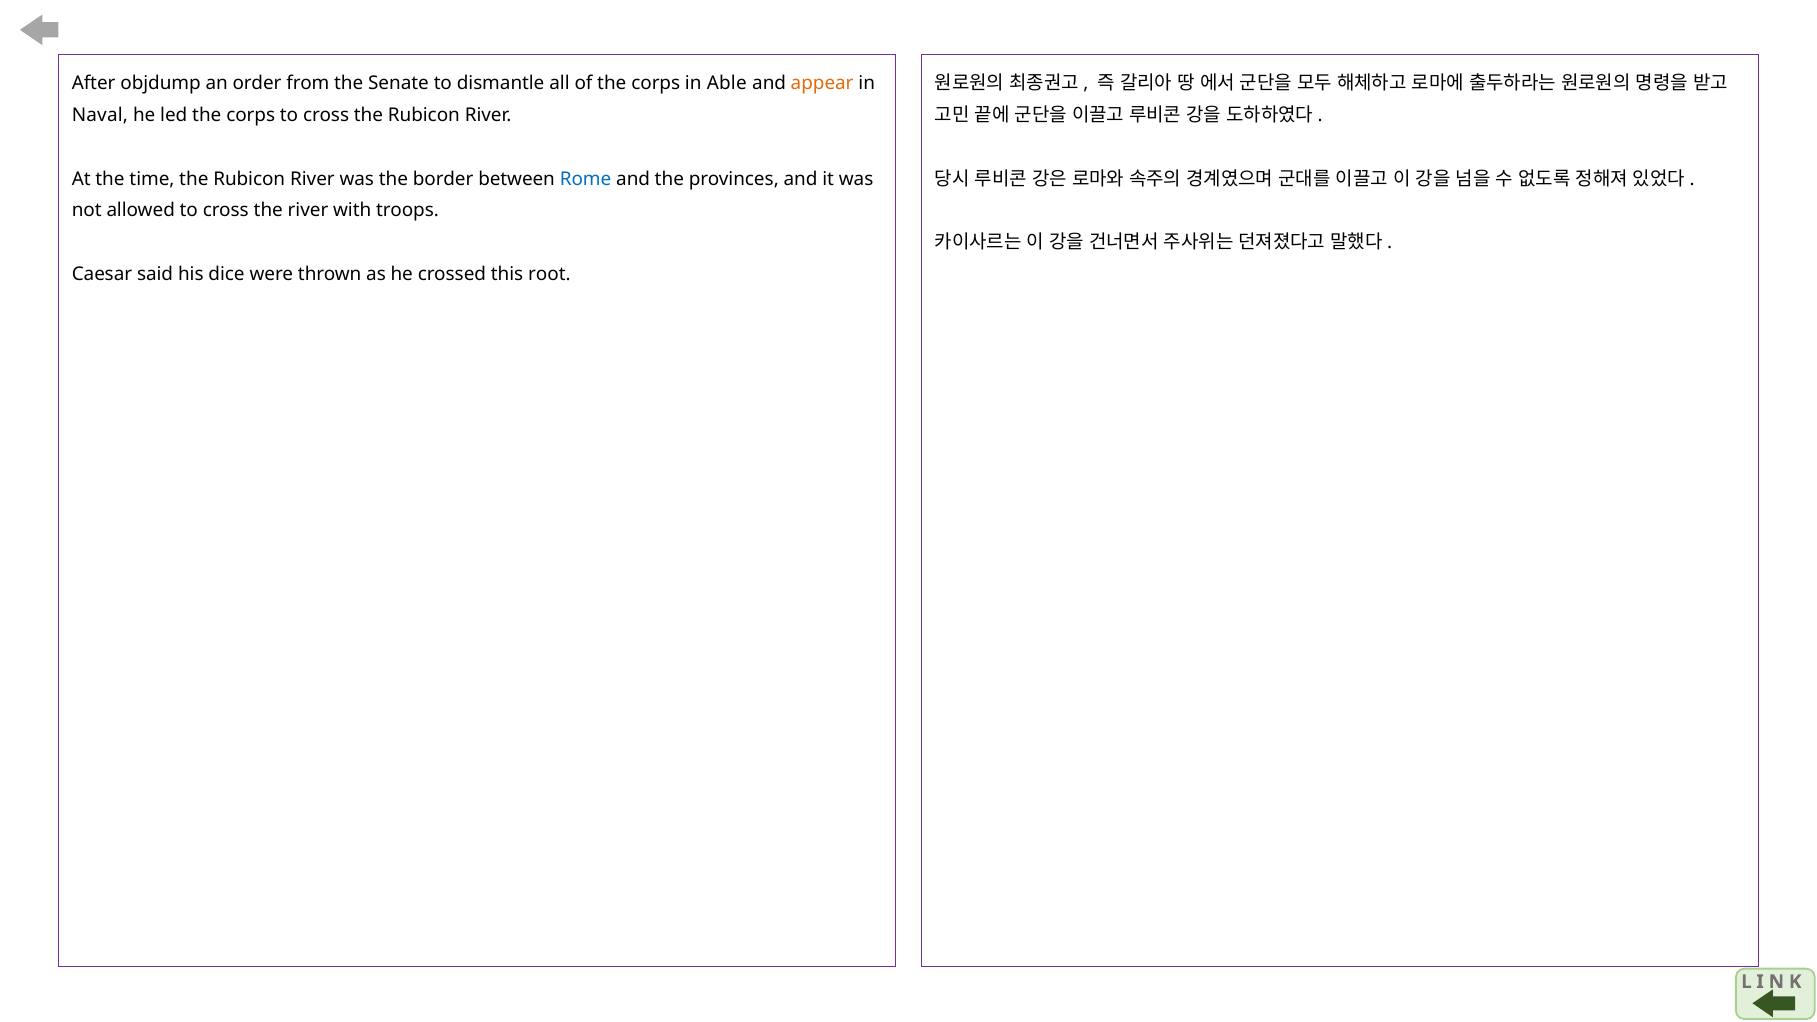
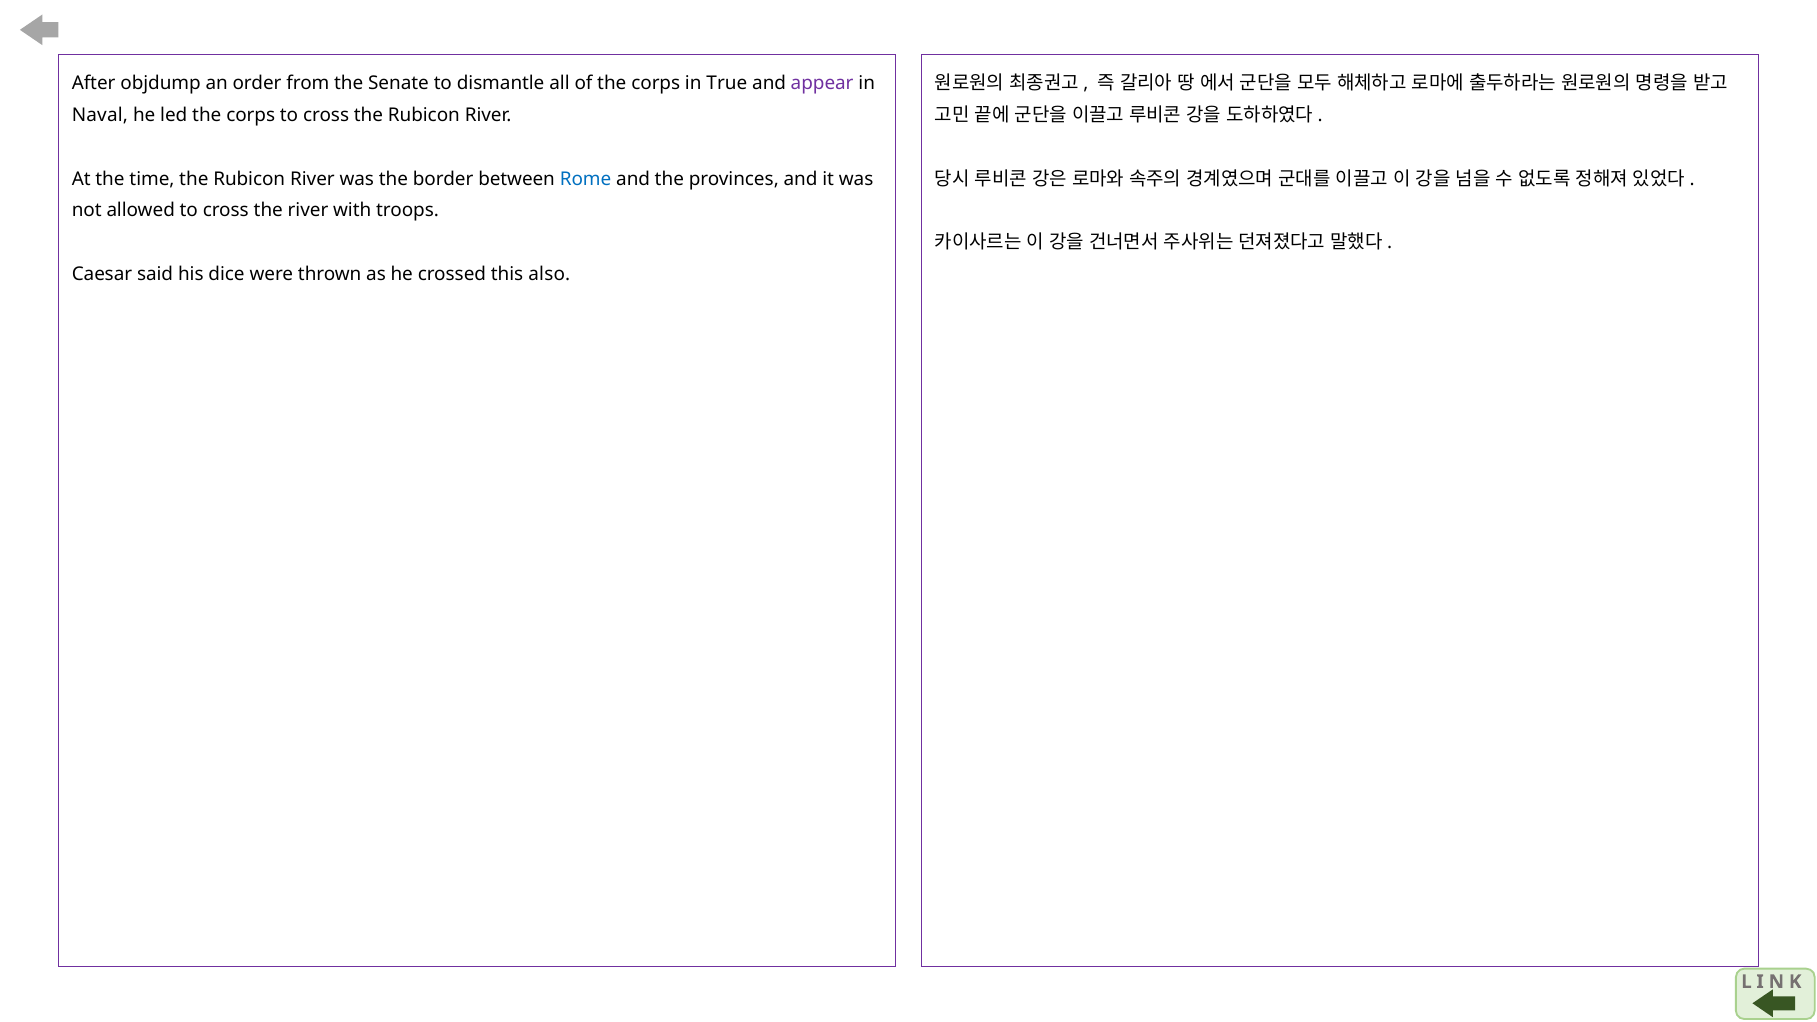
Able: Able -> True (727, 83)
appear colour: orange -> purple (822, 83)
root: root -> also (549, 274)
